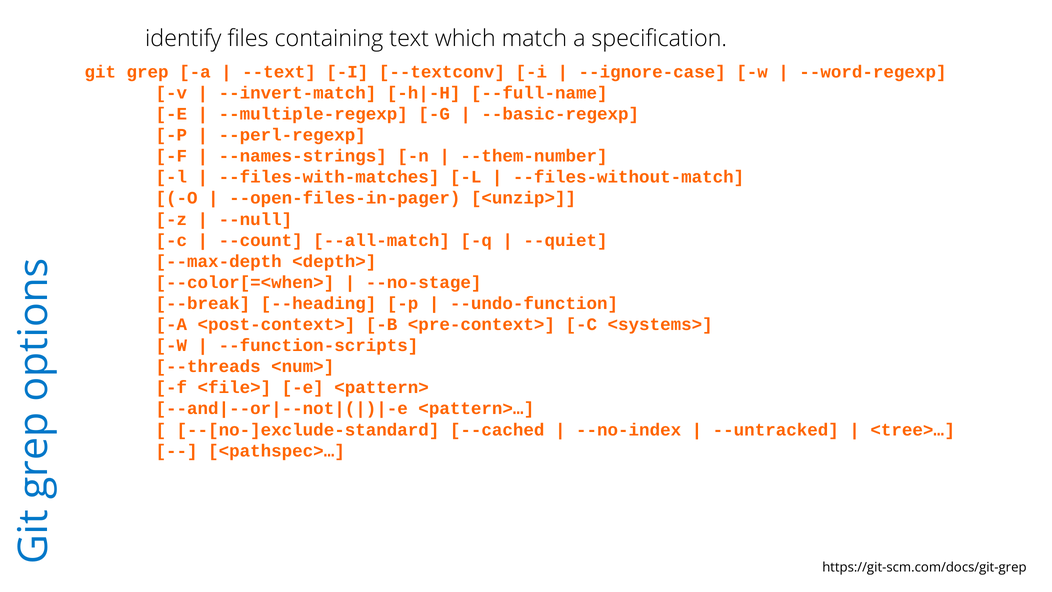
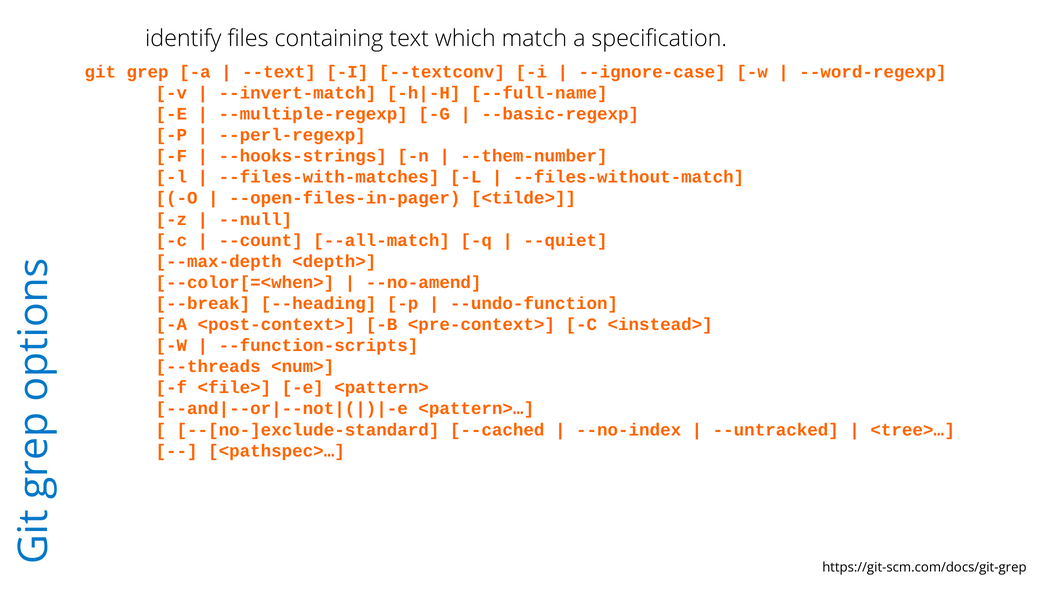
--names-strings: --names-strings -> --hooks-strings (303, 156)
<unzip>: <unzip> -> <tilde> (523, 198)
--no-stage: --no-stage -> --no-amend (424, 282)
<systems>: <systems> -> <instead> (660, 324)
